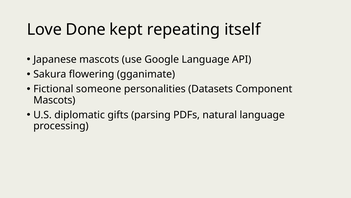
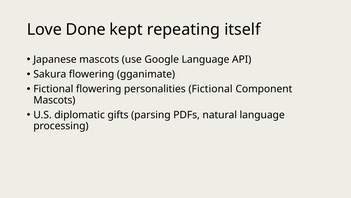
Fictional someone: someone -> flowering (99, 89)
personalities Datasets: Datasets -> Fictional (210, 89)
